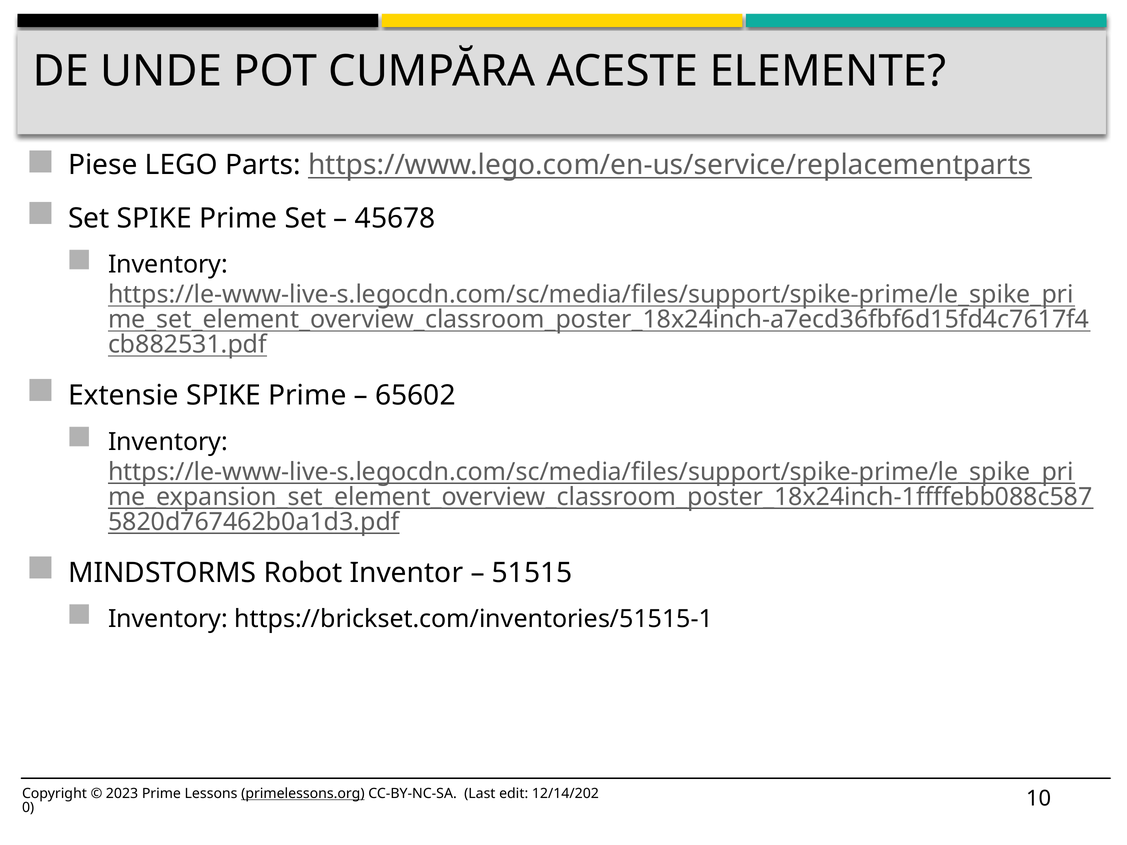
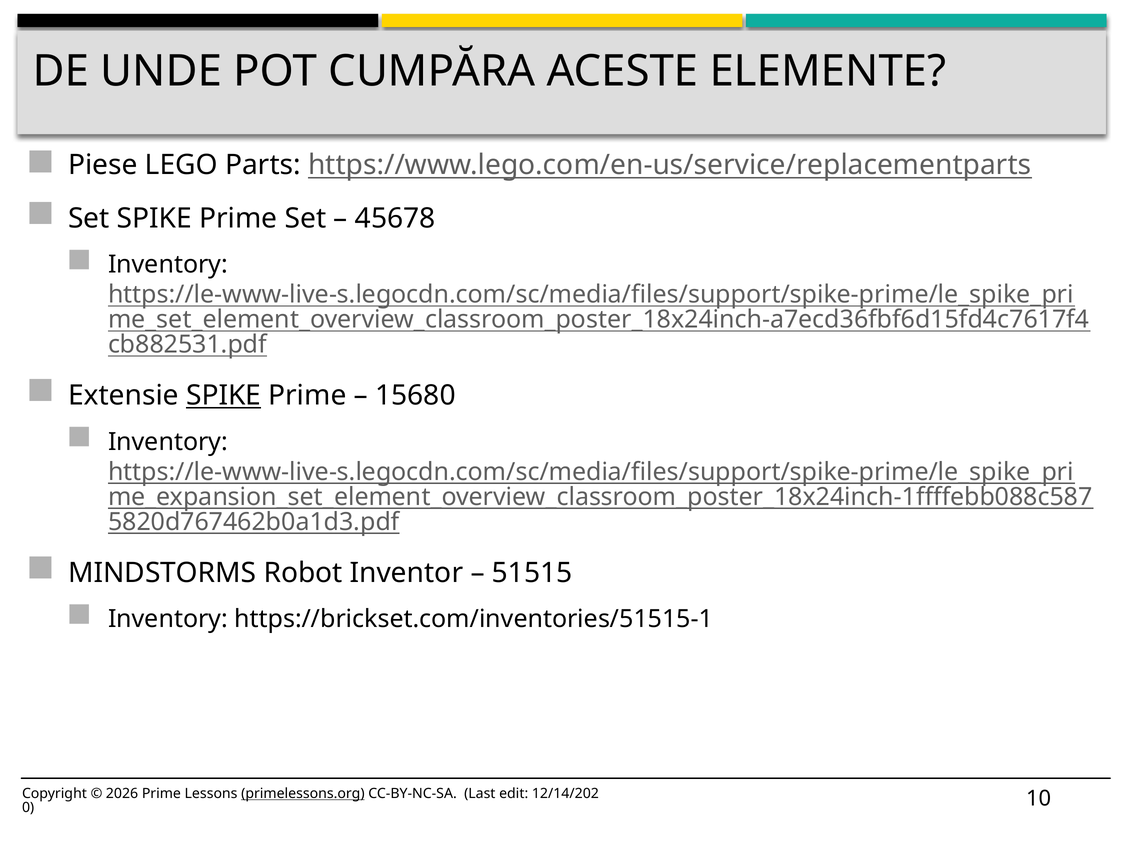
SPIKE underline: none -> present (224, 396)
65602: 65602 -> 15680 (415, 396)
2023: 2023 -> 2026 (122, 794)
